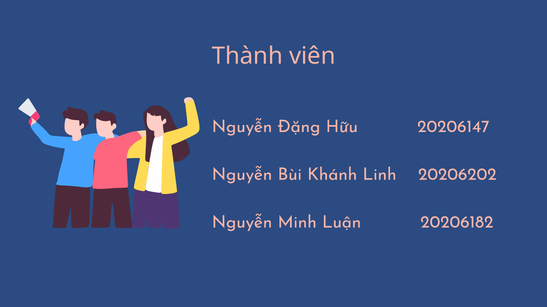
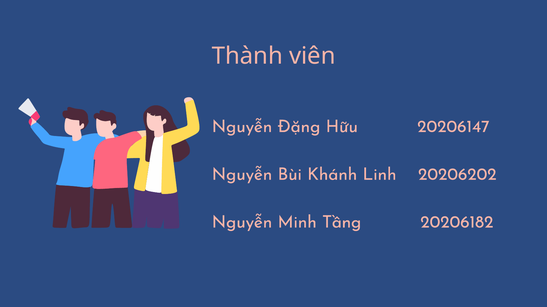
Luận: Luận -> Tầng (342, 222)
